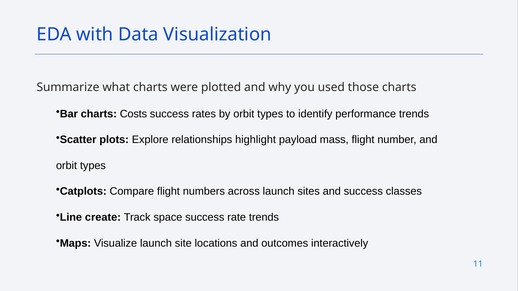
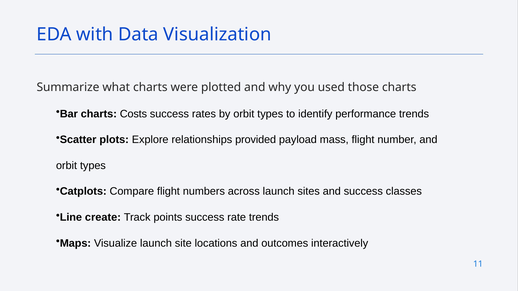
highlight: highlight -> provided (256, 140)
space: space -> points (168, 218)
